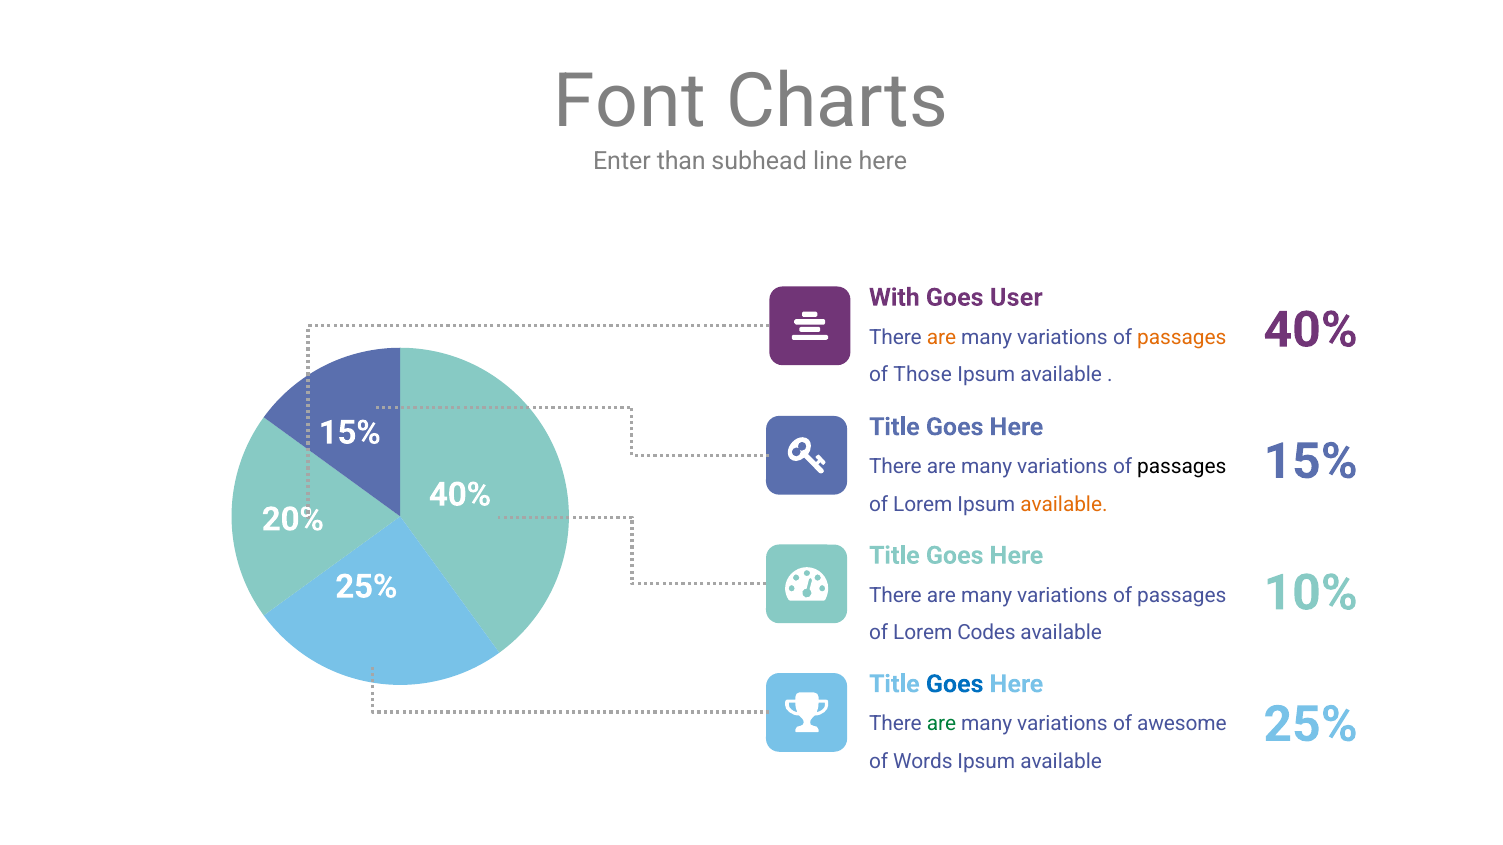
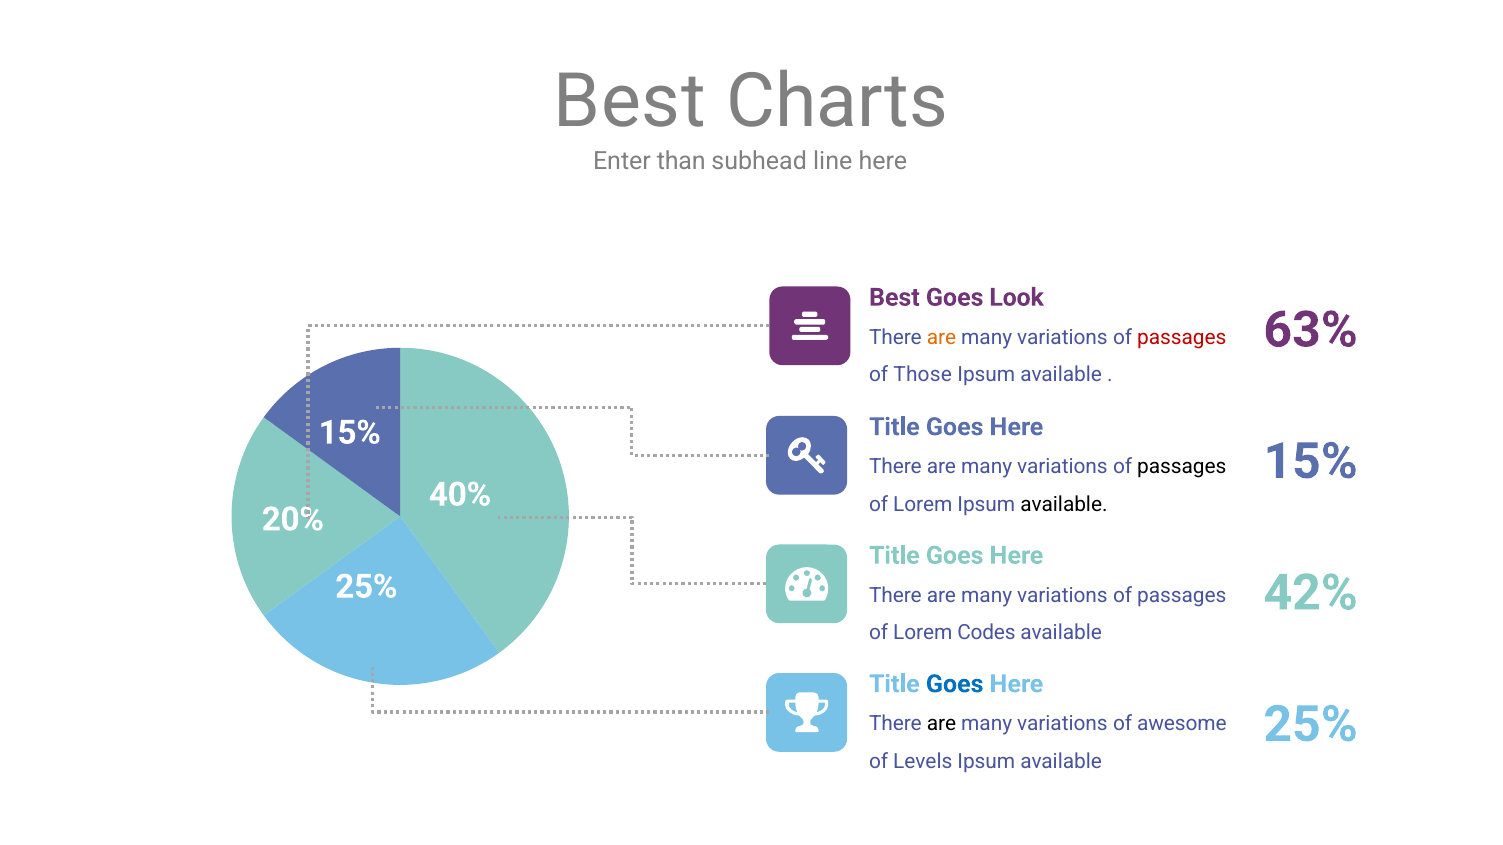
Font: Font -> Best (630, 102)
With: With -> Best (894, 298)
User: User -> Look (1017, 298)
40%: 40% -> 63% (1311, 330)
passages colour: orange -> red (1182, 337)
available colour: orange -> black (1064, 505)
10%: 10% -> 42% (1311, 593)
are colour: green -> black (942, 724)
Words: Words -> Levels (923, 762)
